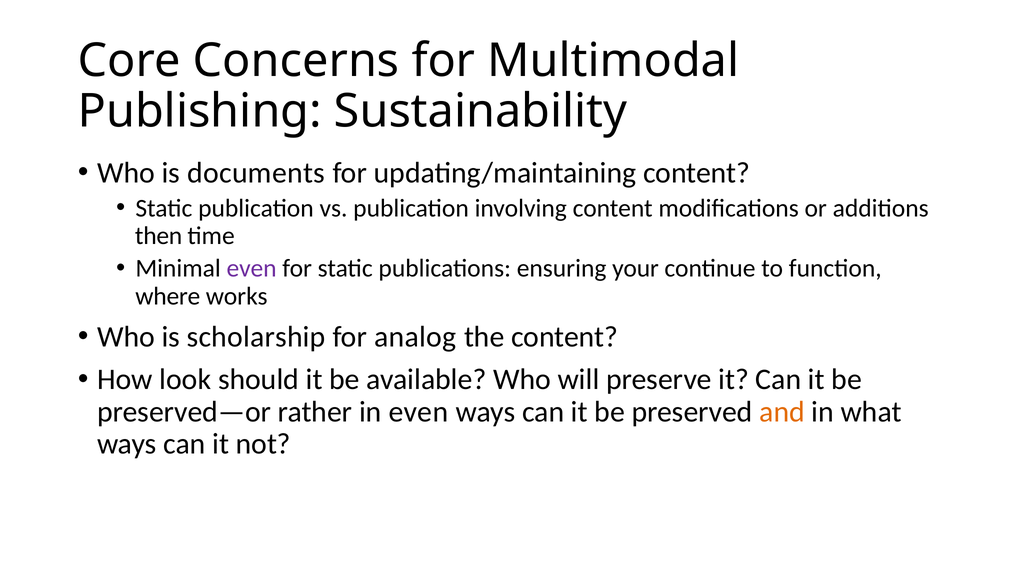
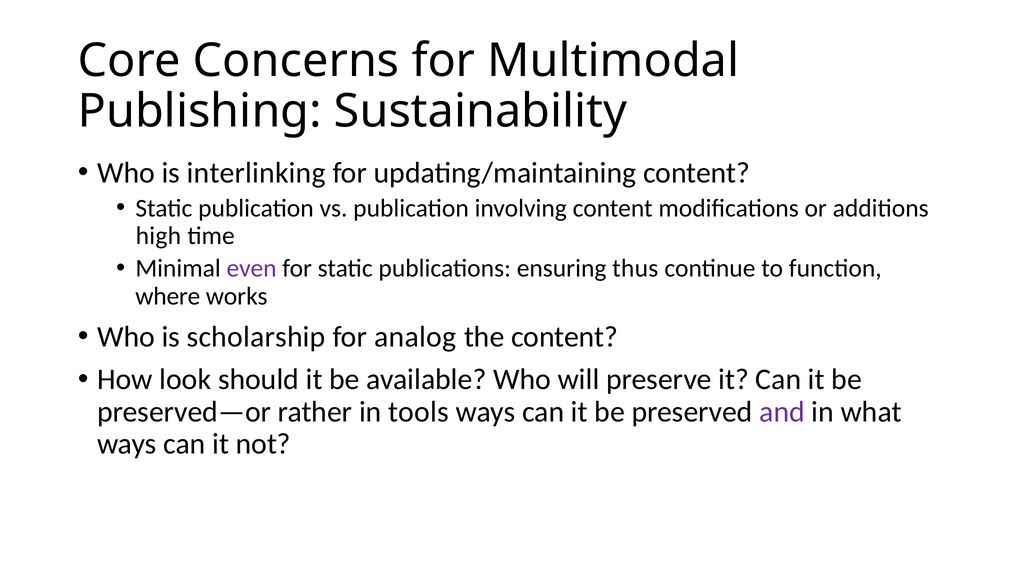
documents: documents -> interlinking (256, 173)
then: then -> high (158, 236)
your: your -> thus (635, 268)
in even: even -> tools (418, 412)
and colour: orange -> purple (782, 412)
